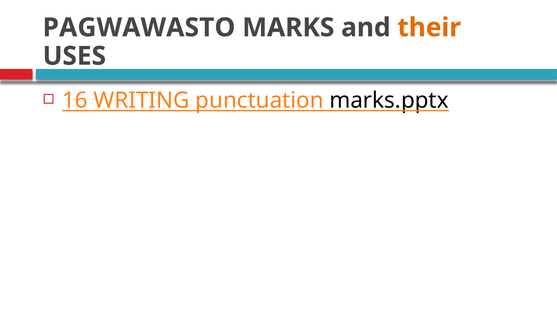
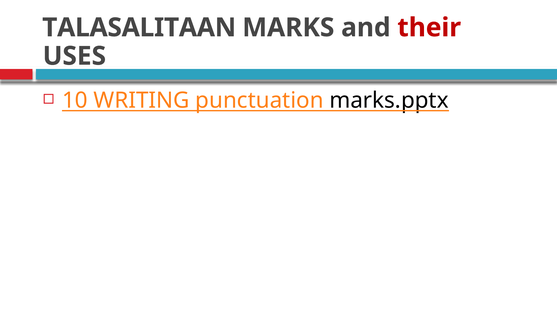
PAGWAWASTO: PAGWAWASTO -> TALASALITAAN (139, 28)
their colour: orange -> red (429, 28)
16: 16 -> 10 (75, 100)
